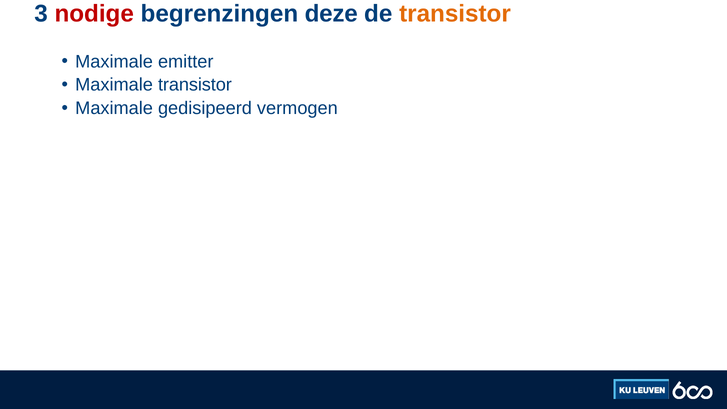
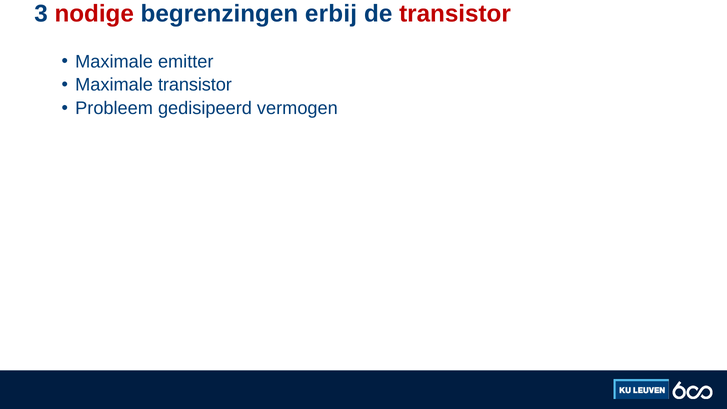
deze: deze -> erbij (331, 14)
transistor colour: orange -> red (455, 14)
Maximale: Maximale -> Probleem (114, 108)
